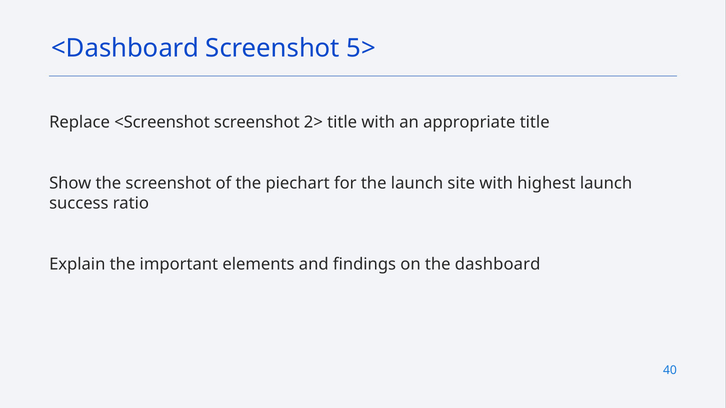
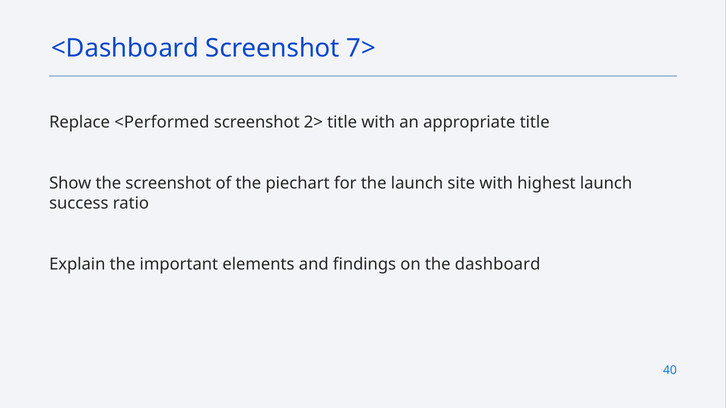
5>: 5> -> 7> (361, 48)
<Screenshot: <Screenshot -> <Performed (162, 123)
